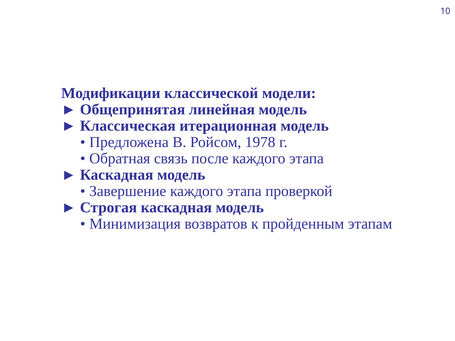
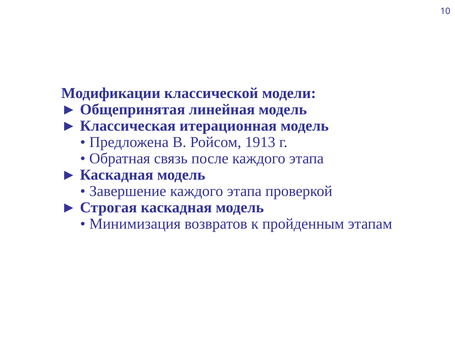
1978: 1978 -> 1913 (260, 142)
